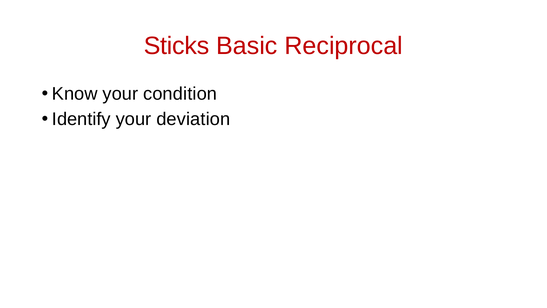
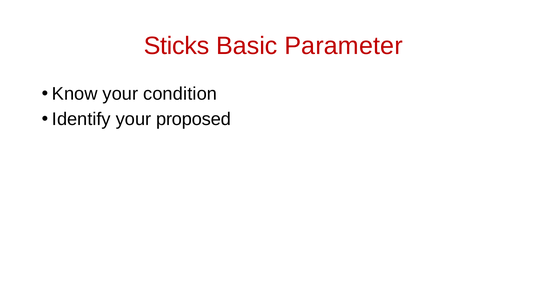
Reciprocal: Reciprocal -> Parameter (344, 46)
deviation: deviation -> proposed (193, 119)
